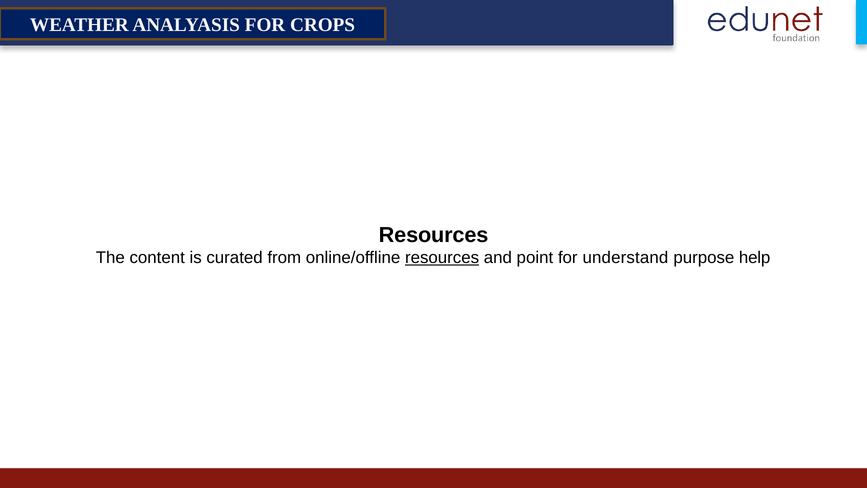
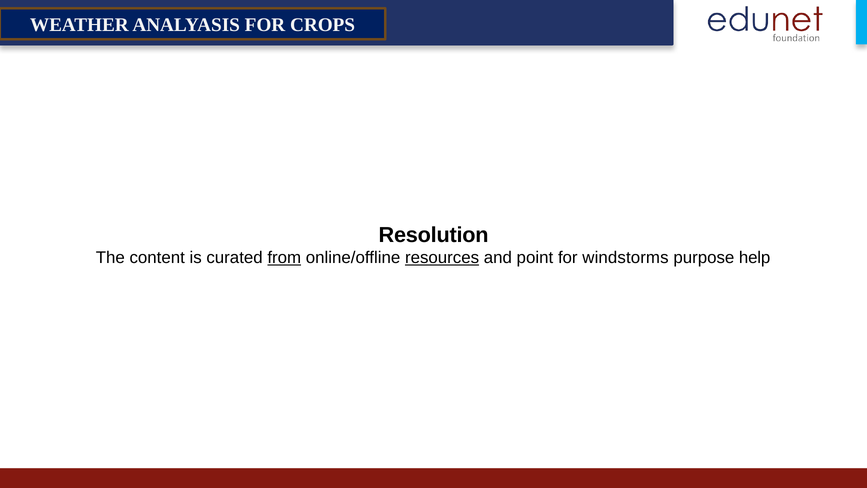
Resources: Resources -> Resolution (434, 235)
from underline: none -> present (284, 258)
understand: understand -> windstorms (625, 258)
